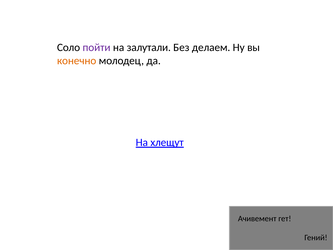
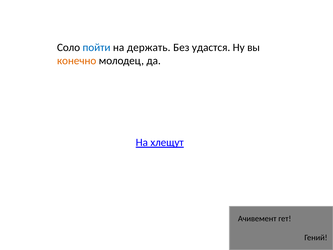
пойти colour: purple -> blue (97, 47)
залутали: залутали -> держать (149, 47)
делаем: делаем -> удастся (211, 47)
